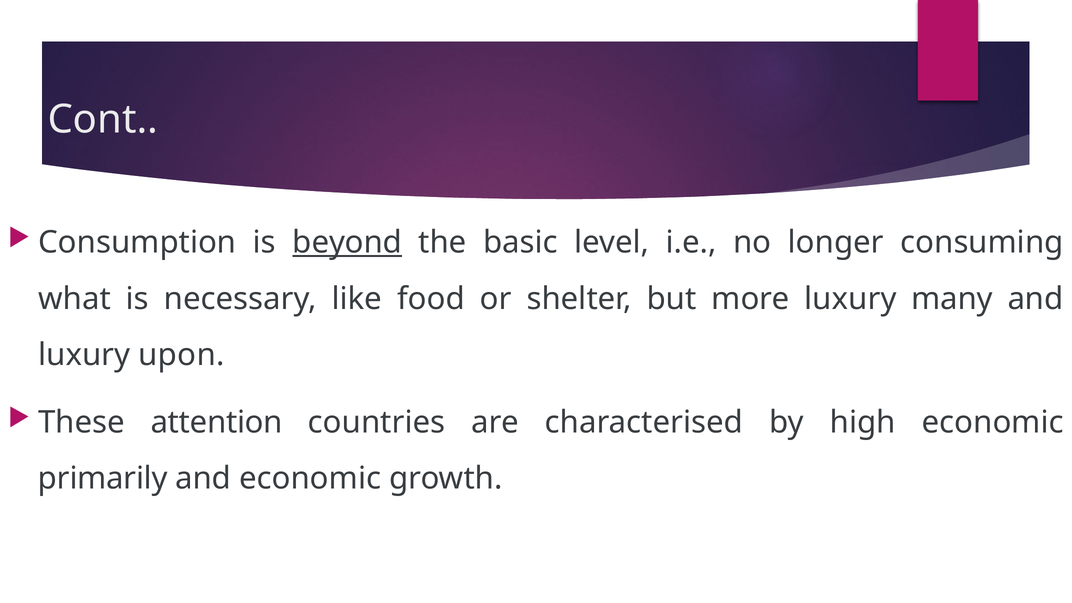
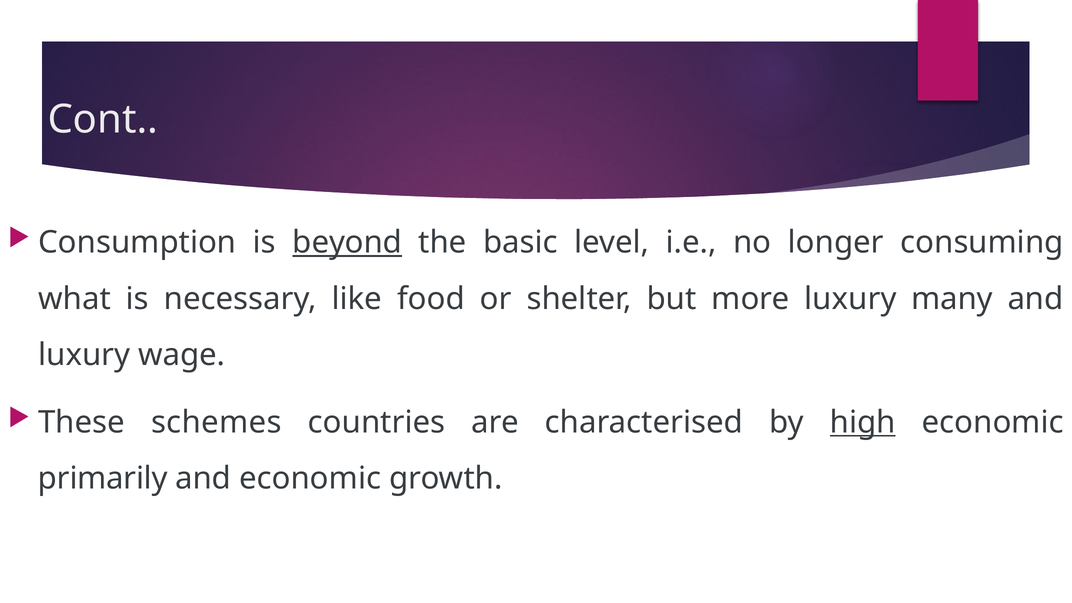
upon: upon -> wage (182, 355)
attention: attention -> schemes (216, 422)
high underline: none -> present (863, 422)
